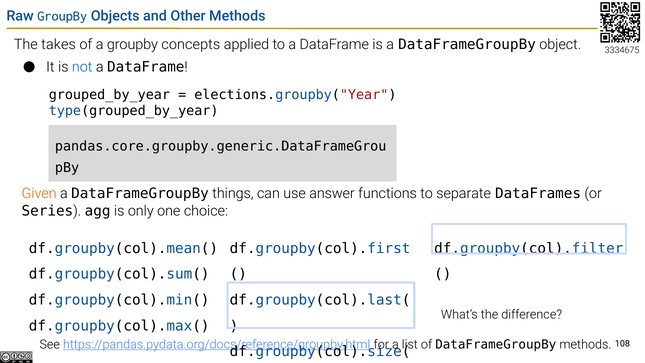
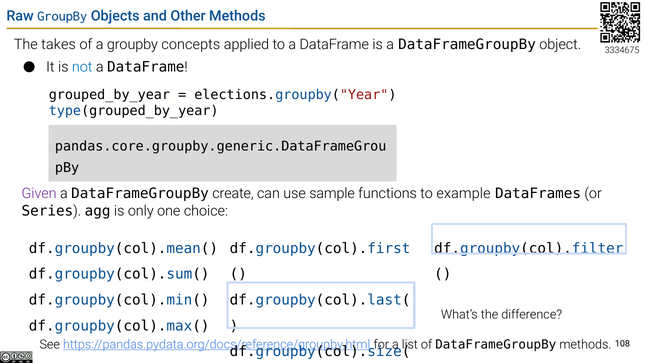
Given colour: orange -> purple (39, 194)
things: things -> create (233, 194)
answer: answer -> sample (332, 194)
separate: separate -> example (464, 194)
